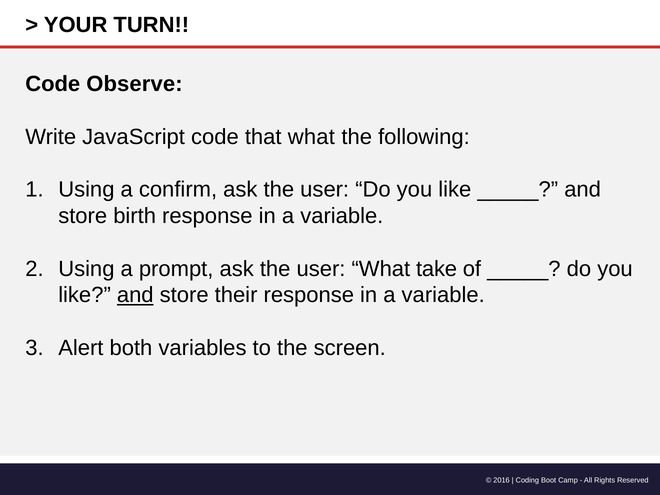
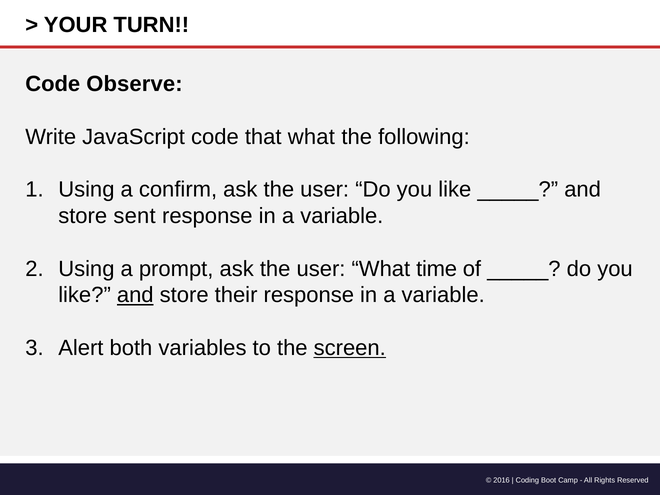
birth: birth -> sent (135, 216)
take: take -> time (437, 269)
screen underline: none -> present (350, 348)
